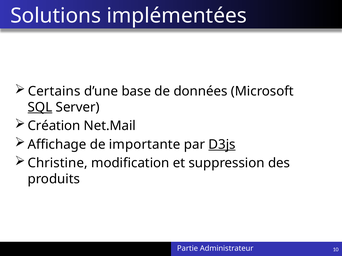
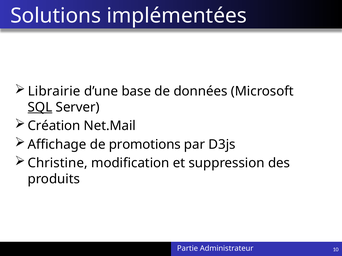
Certains: Certains -> Librairie (54, 92)
importante: importante -> promotions (145, 145)
D3js underline: present -> none (222, 145)
